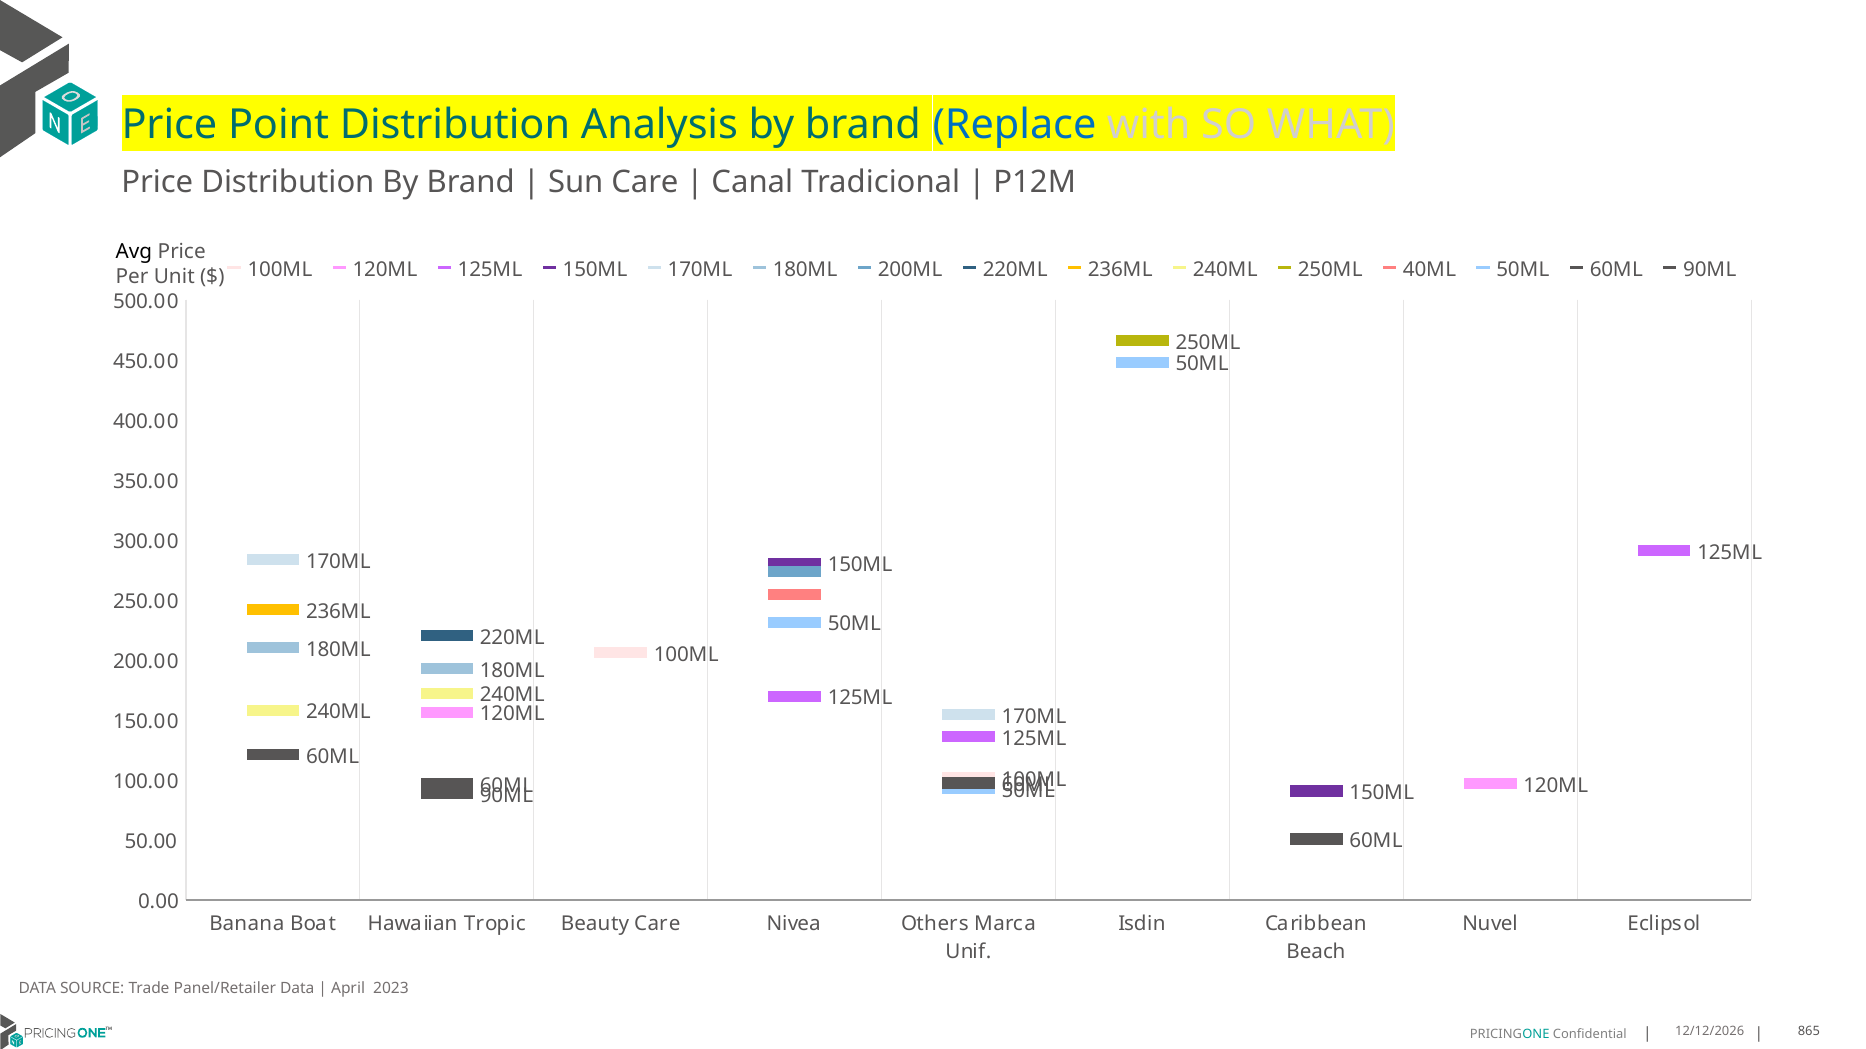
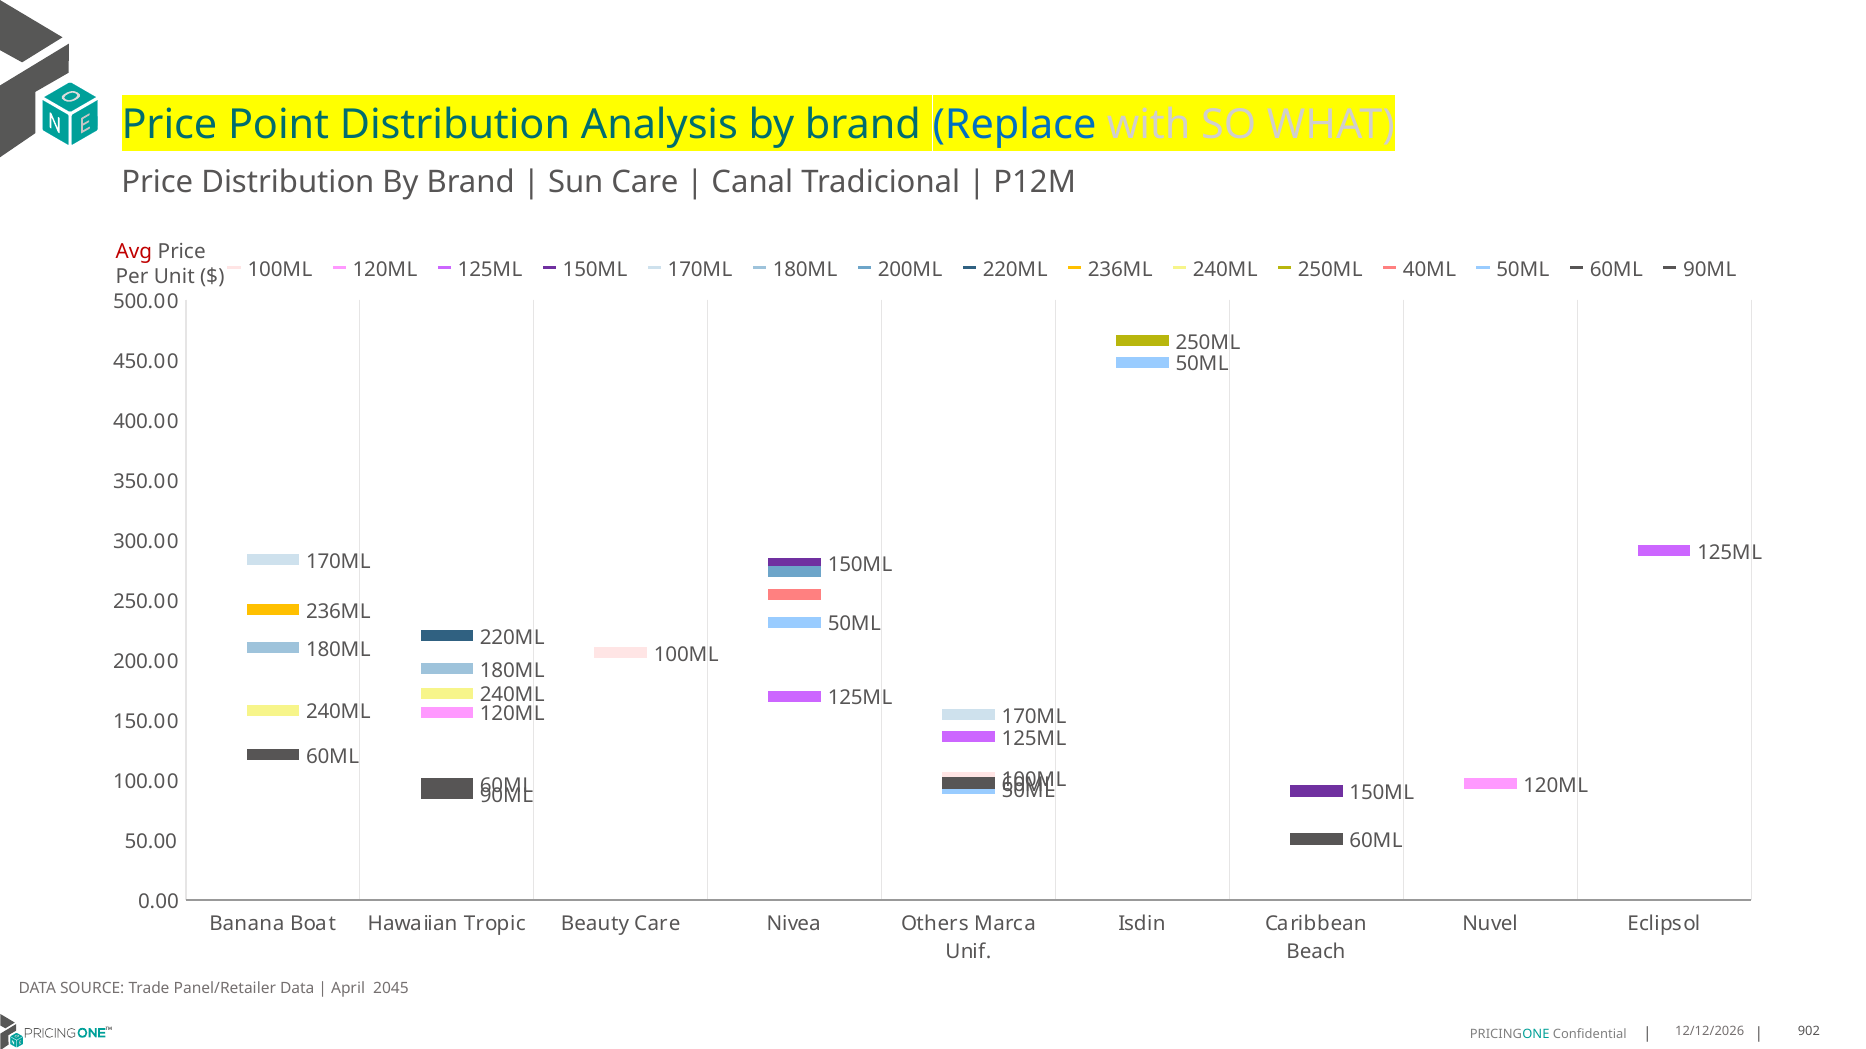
Avg colour: black -> red (134, 252)
2023: 2023 -> 2045 (391, 989)
865: 865 -> 902 (1809, 1032)
